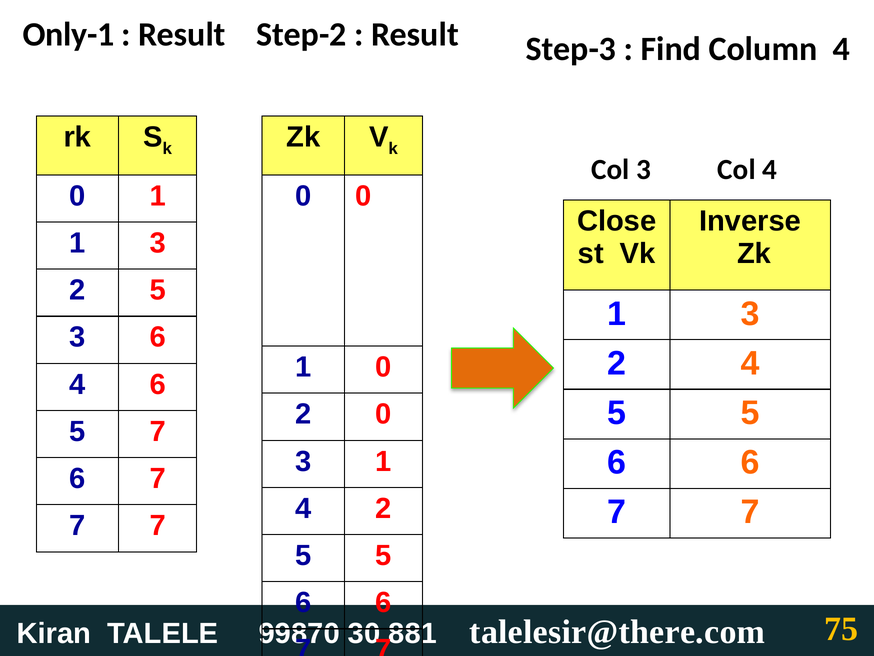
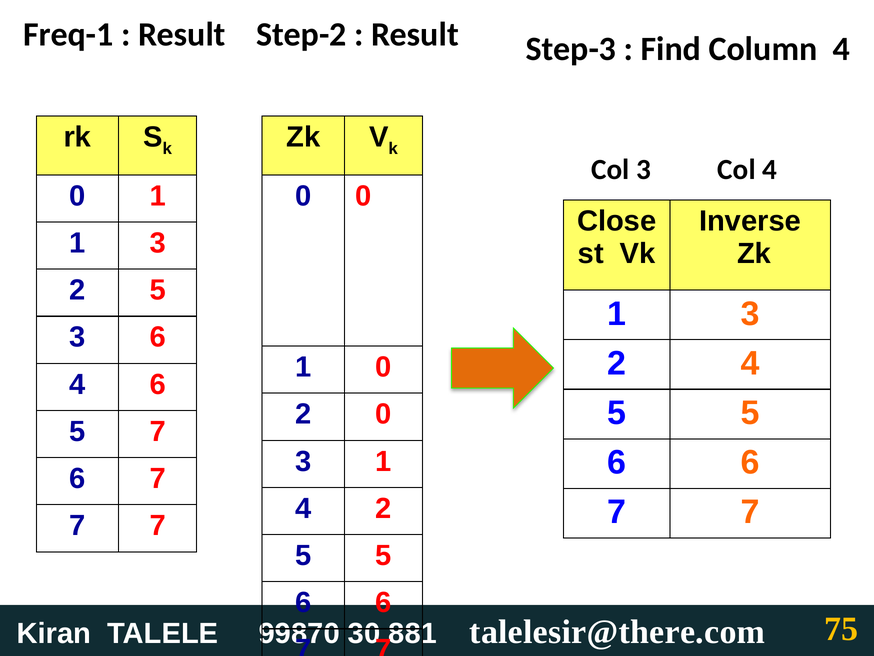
Only-1: Only-1 -> Freq-1 (68, 34)
